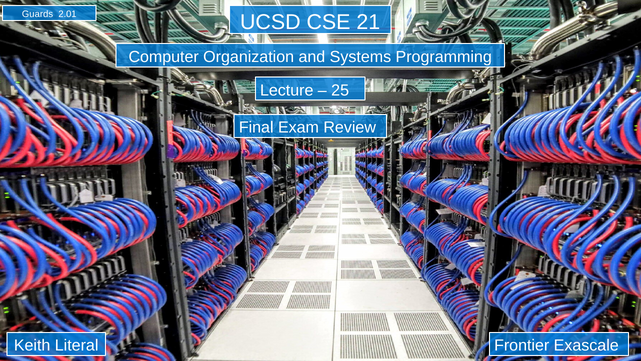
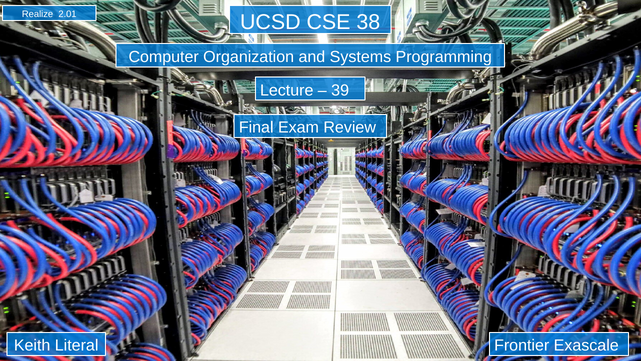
Guards: Guards -> Realize (38, 14)
21: 21 -> 38 (368, 22)
25: 25 -> 39 (340, 90)
